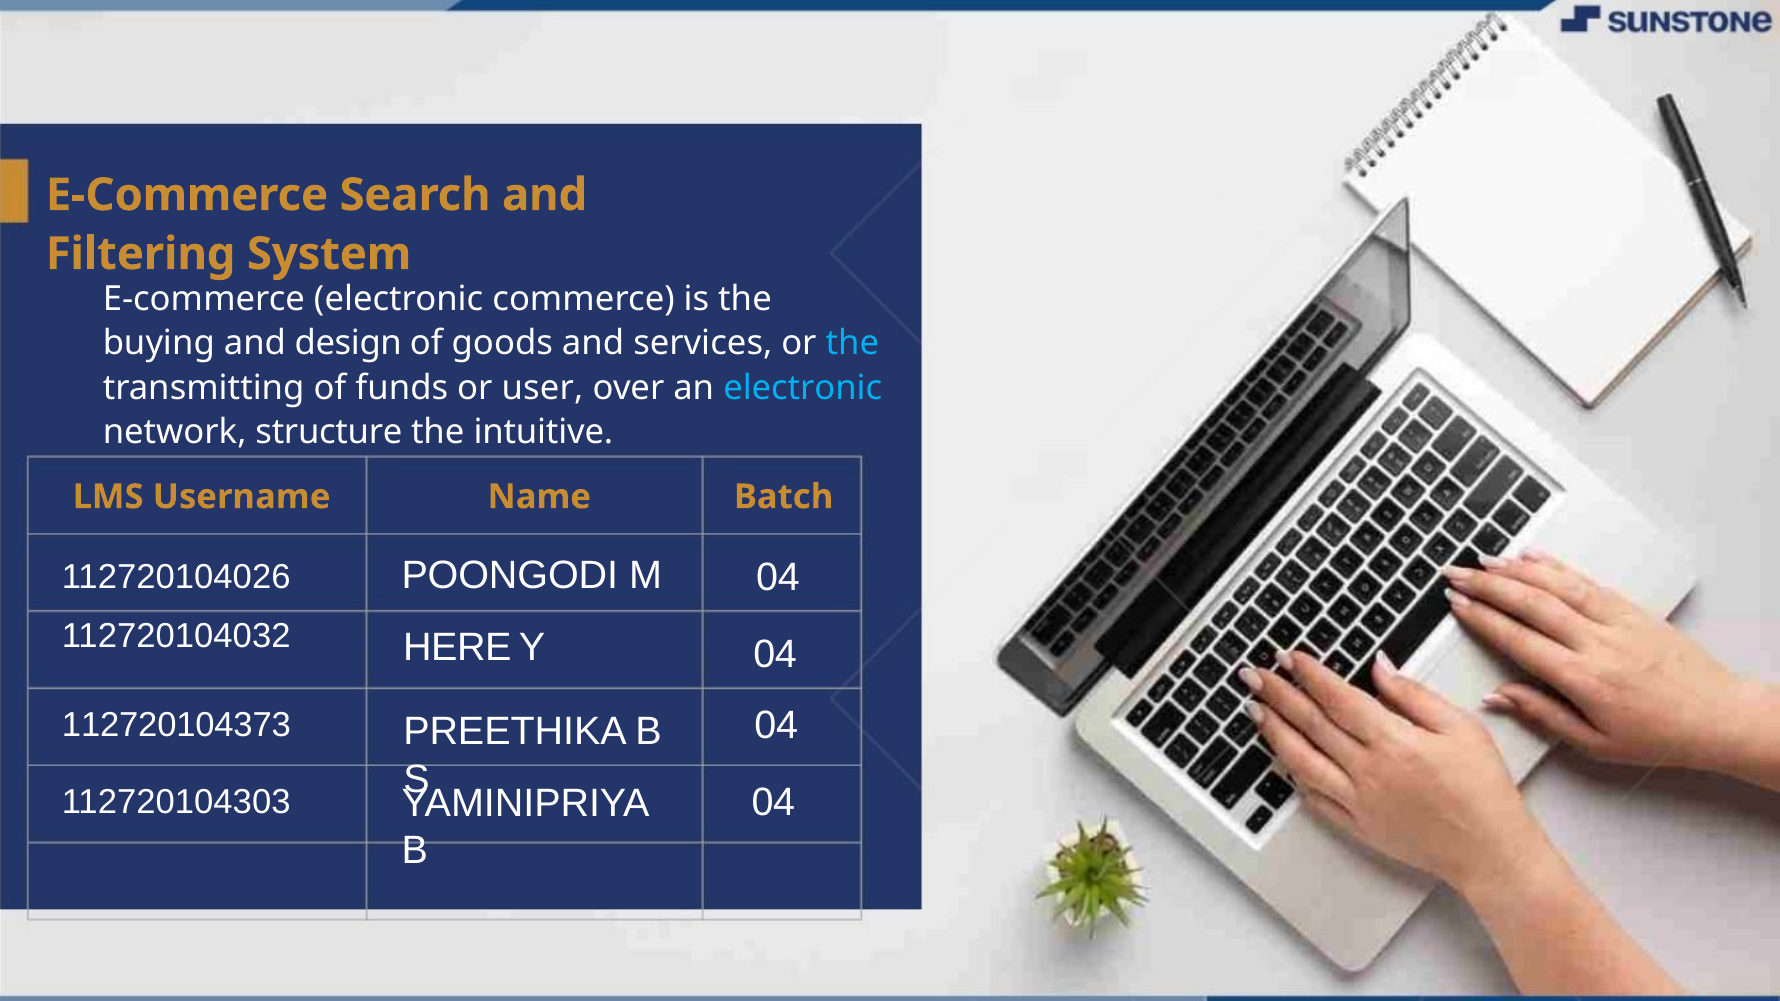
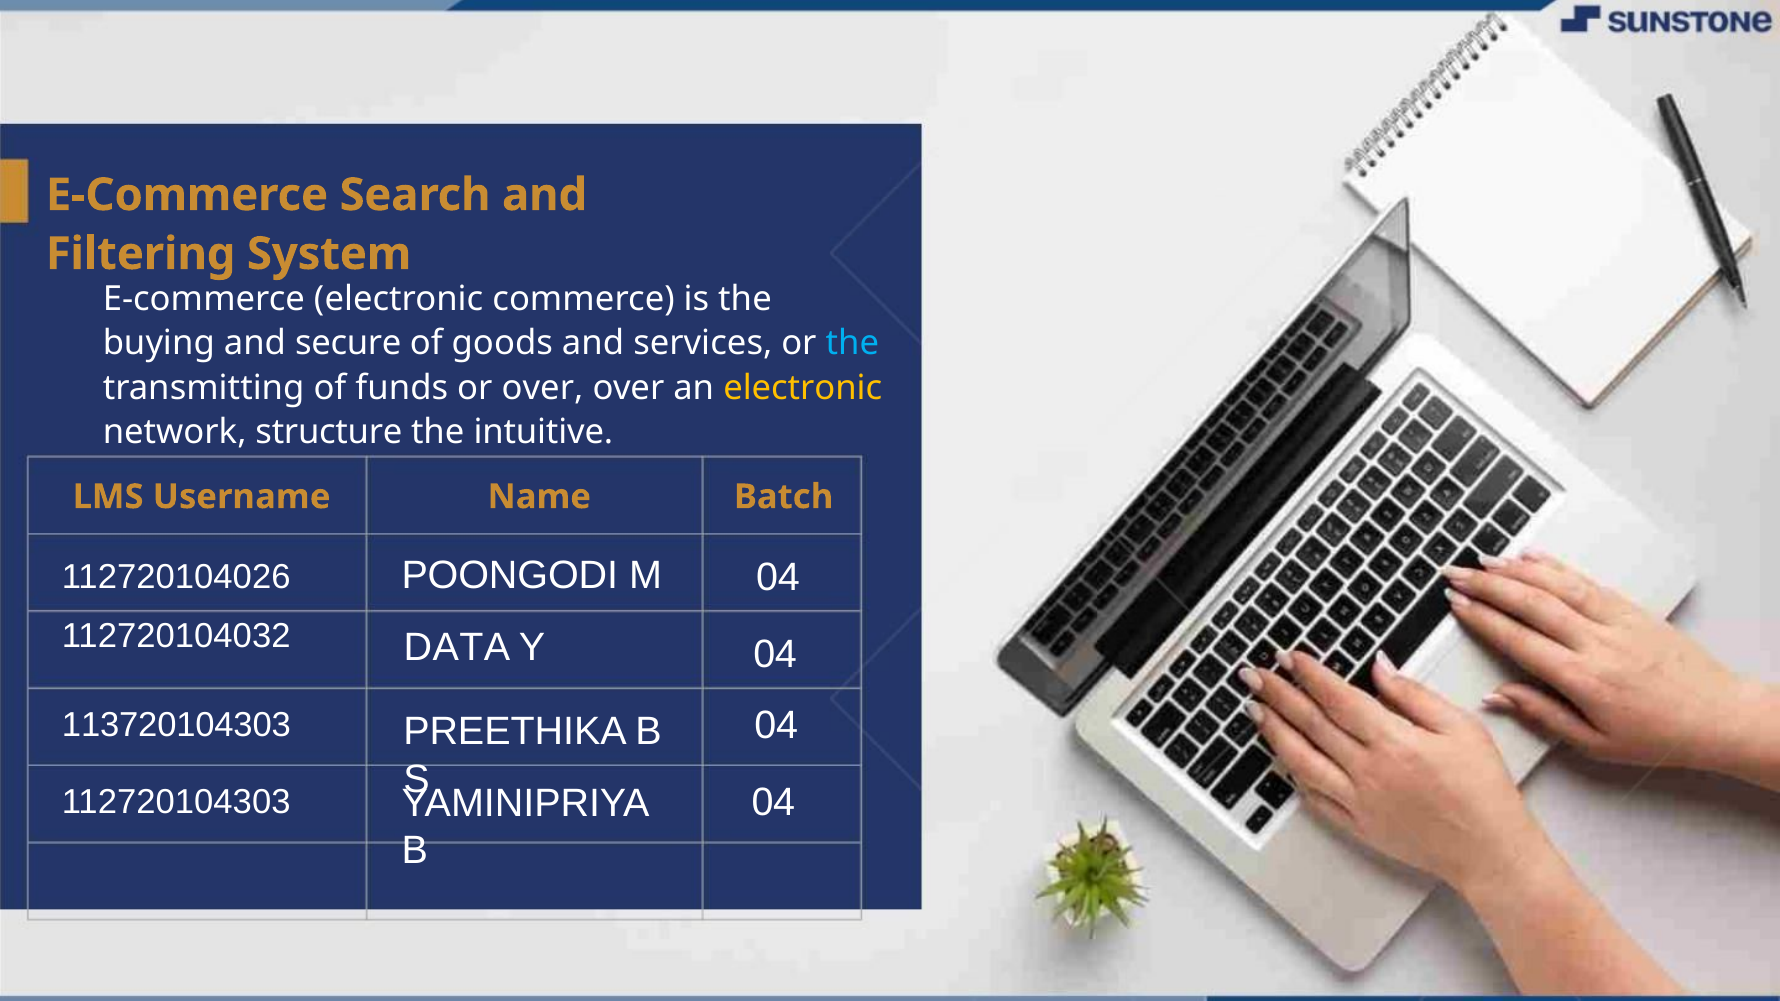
design: design -> secure (348, 344)
or user: user -> over (542, 388)
electronic colour: light blue -> yellow (803, 388)
HERE: HERE -> DATA (457, 648)
112720104373: 112720104373 -> 113720104303 (176, 725)
